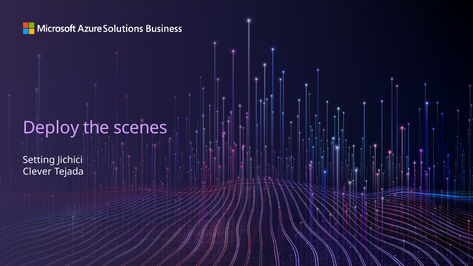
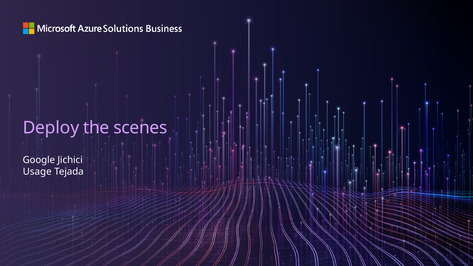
Setting: Setting -> Google (39, 160)
Clever: Clever -> Usage (37, 172)
